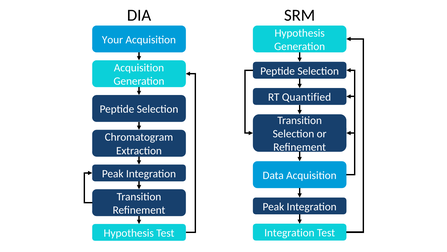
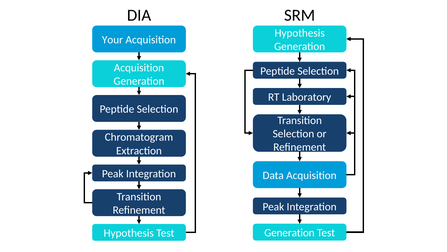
Quantified: Quantified -> Laboratory (307, 97)
Integration: Integration -> Generation (289, 232)
